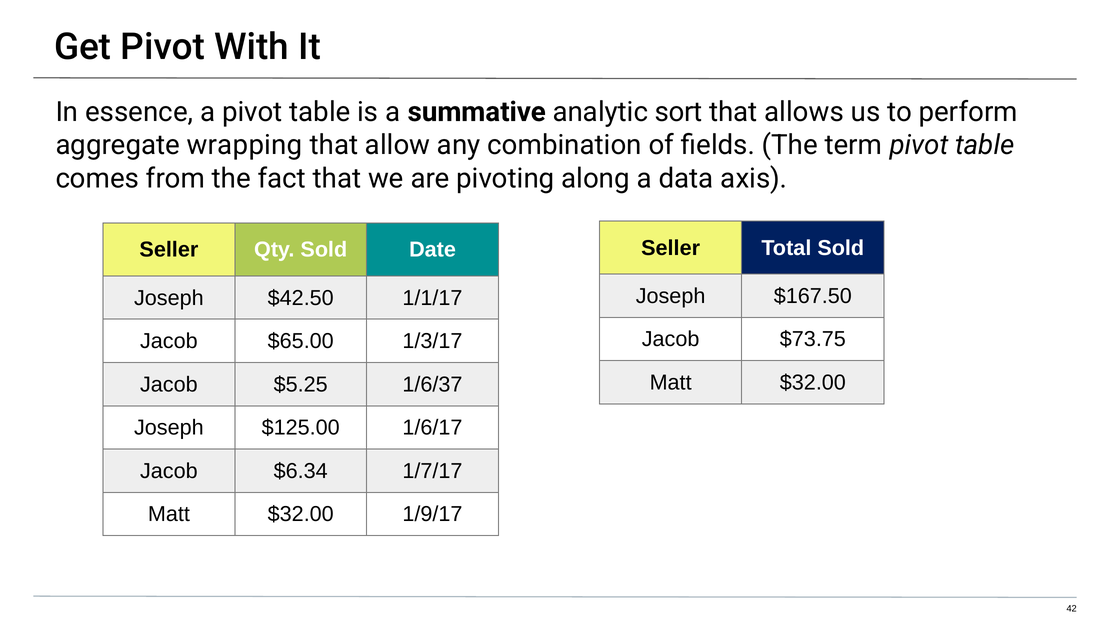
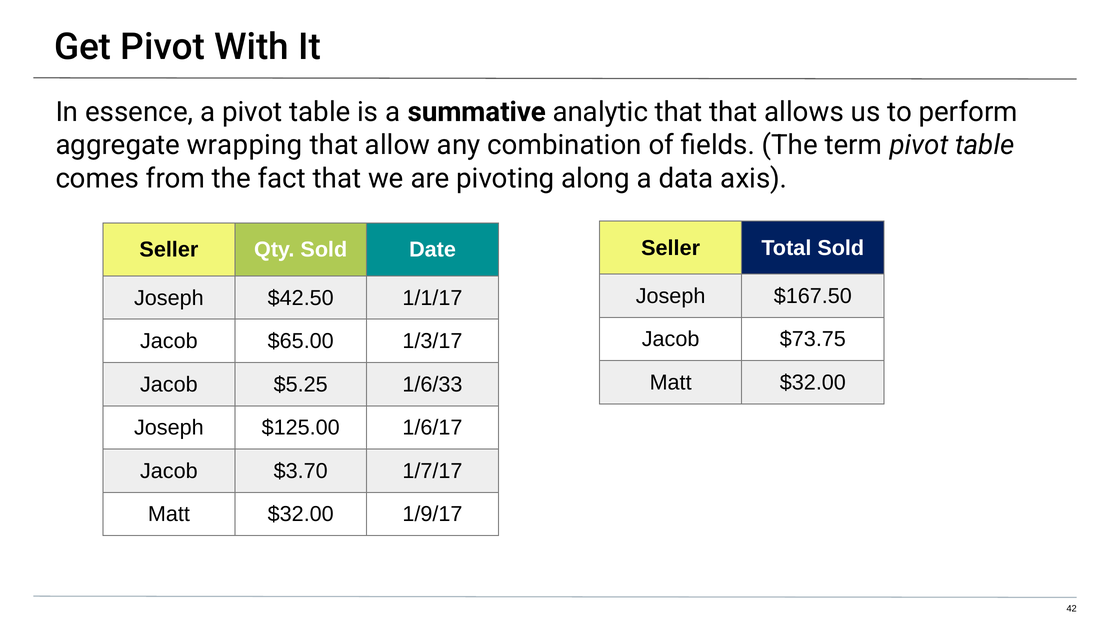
analytic sort: sort -> that (679, 112)
1/6/37: 1/6/37 -> 1/6/33 (432, 384)
$6.34: $6.34 -> $3.70 (301, 471)
